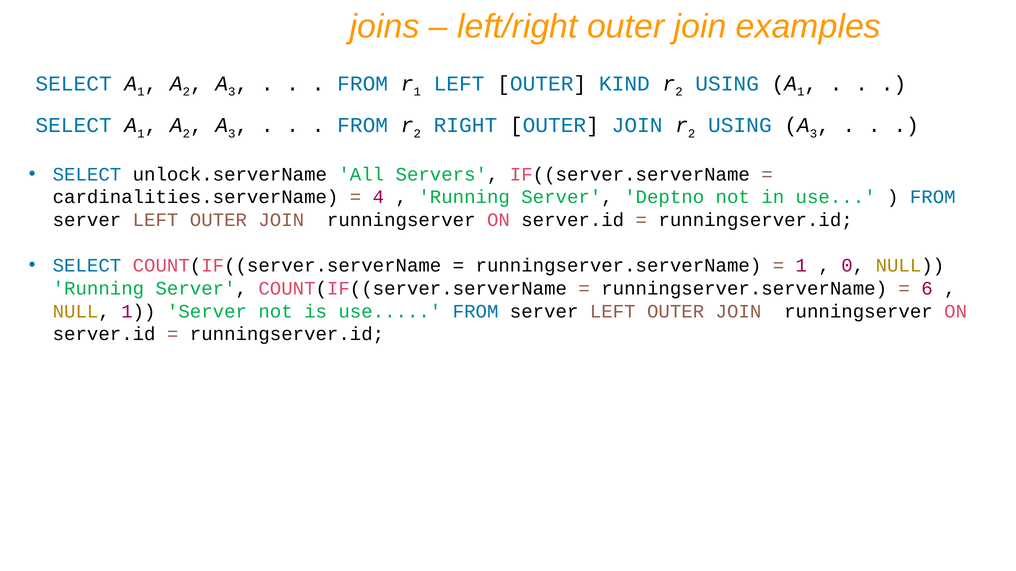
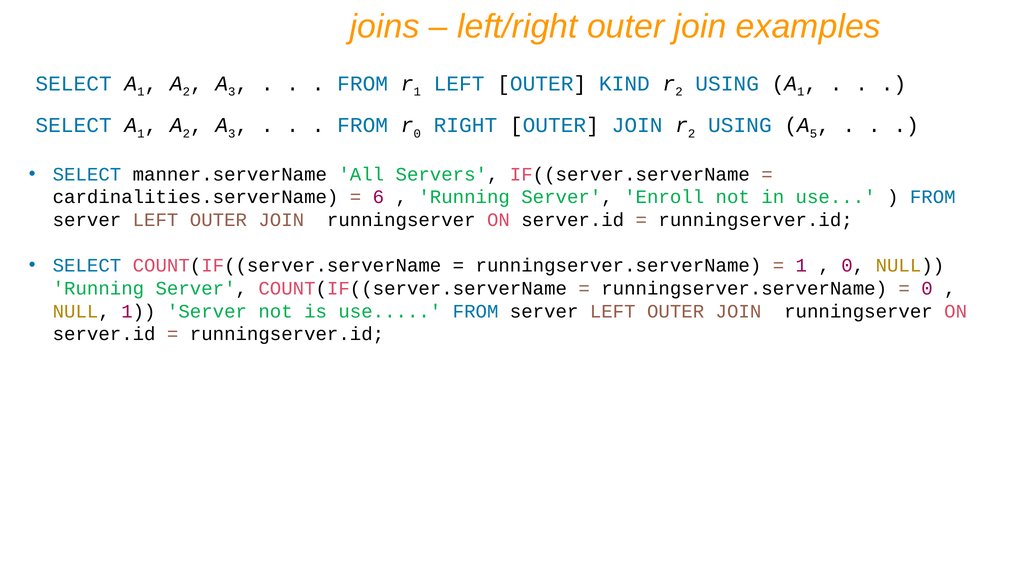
2: 2 -> 0 (417, 134)
3: 3 -> 5 (813, 134)
unlock.serverName: unlock.serverName -> manner.serverName (230, 174)
4: 4 -> 6 (378, 197)
Deptno: Deptno -> Enroll (664, 197)
6: 6 -> 0 (927, 289)
